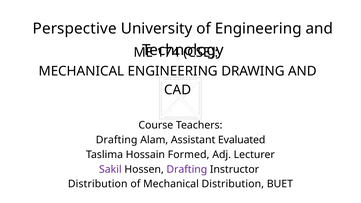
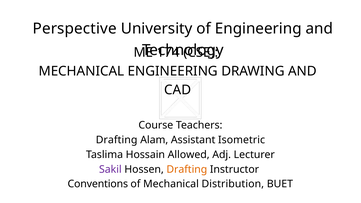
Evaluated: Evaluated -> Isometric (242, 140)
Formed: Formed -> Allowed (189, 155)
Drafting colour: purple -> orange (187, 169)
Distribution: Distribution -> Conventions (98, 184)
